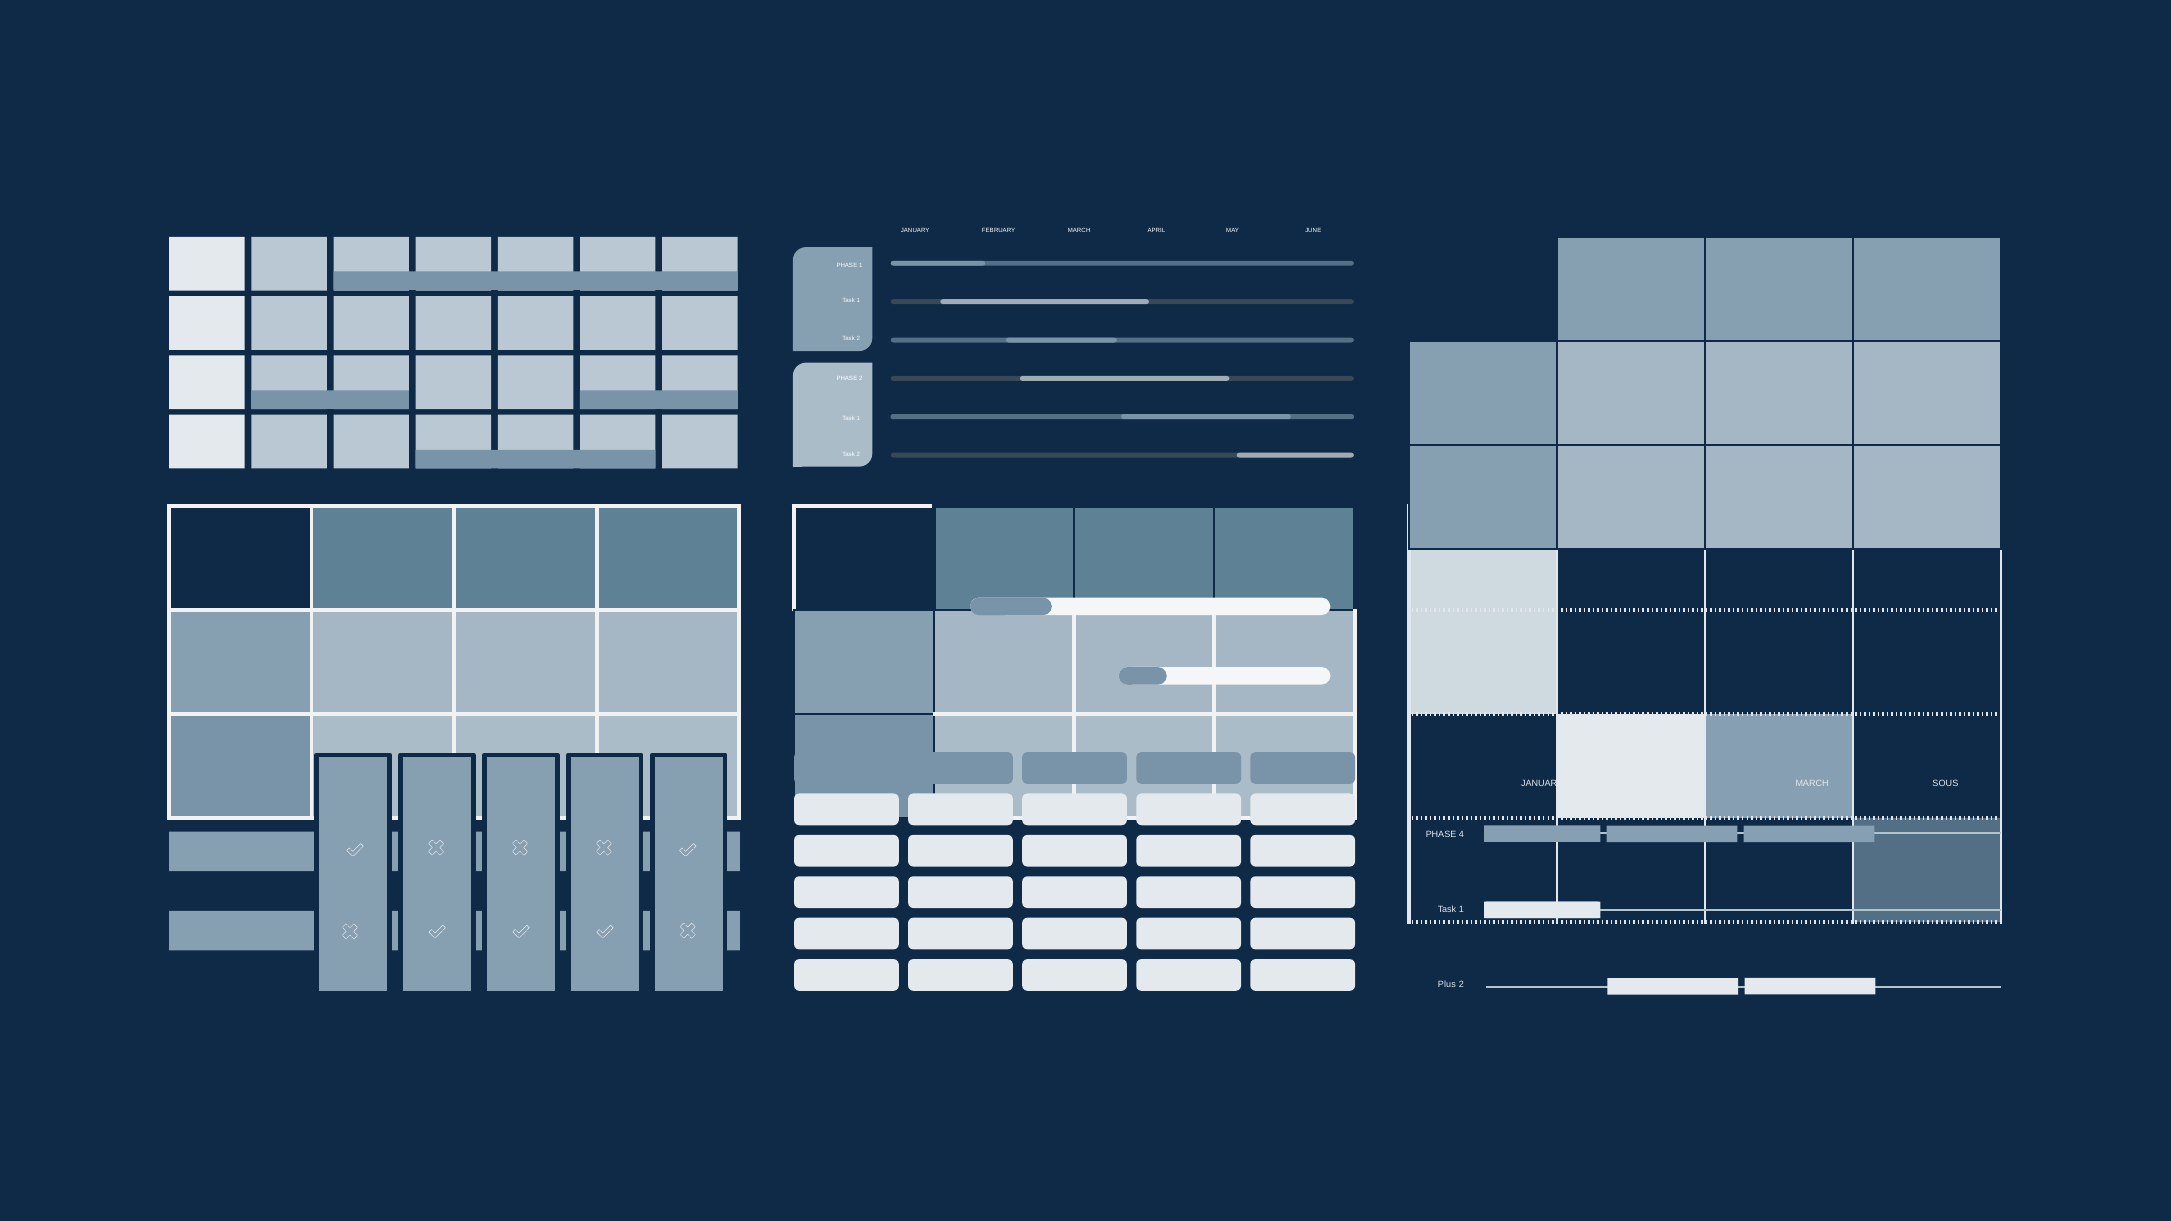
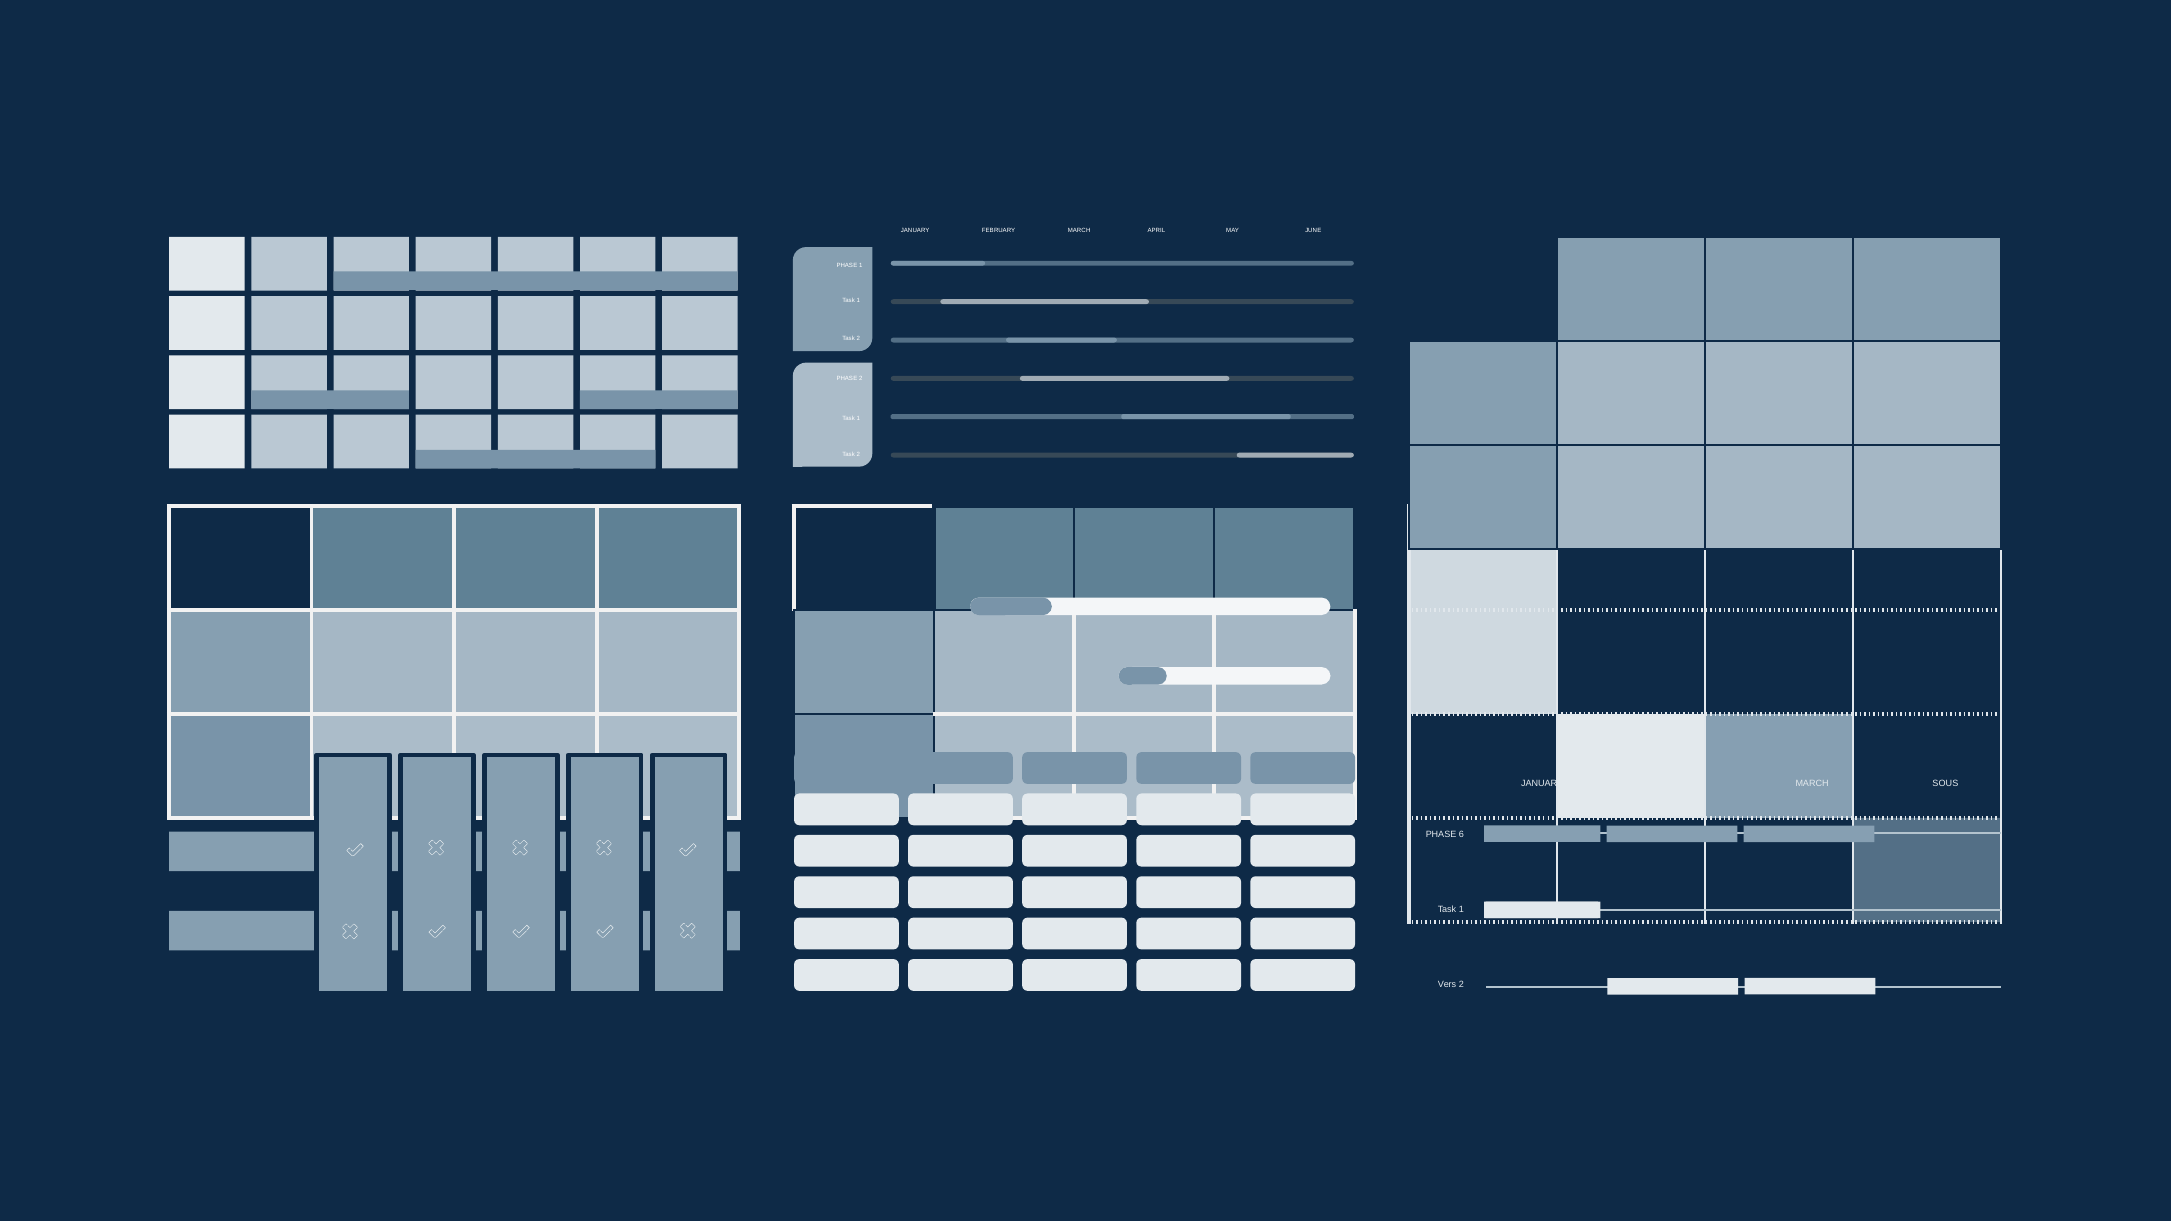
4: 4 -> 6 (1461, 834)
Plus: Plus -> Vers (1447, 984)
